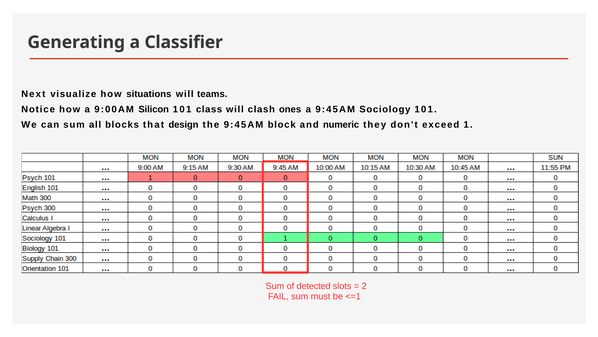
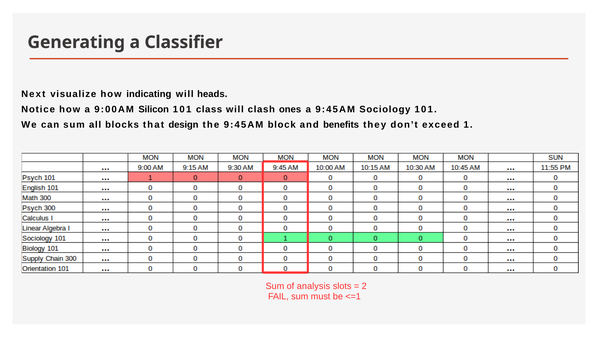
situations: situations -> indicating (149, 94)
teams: teams -> heads (212, 94)
numeric: numeric -> benefits (341, 124)
detected: detected -> analysis (314, 286)
